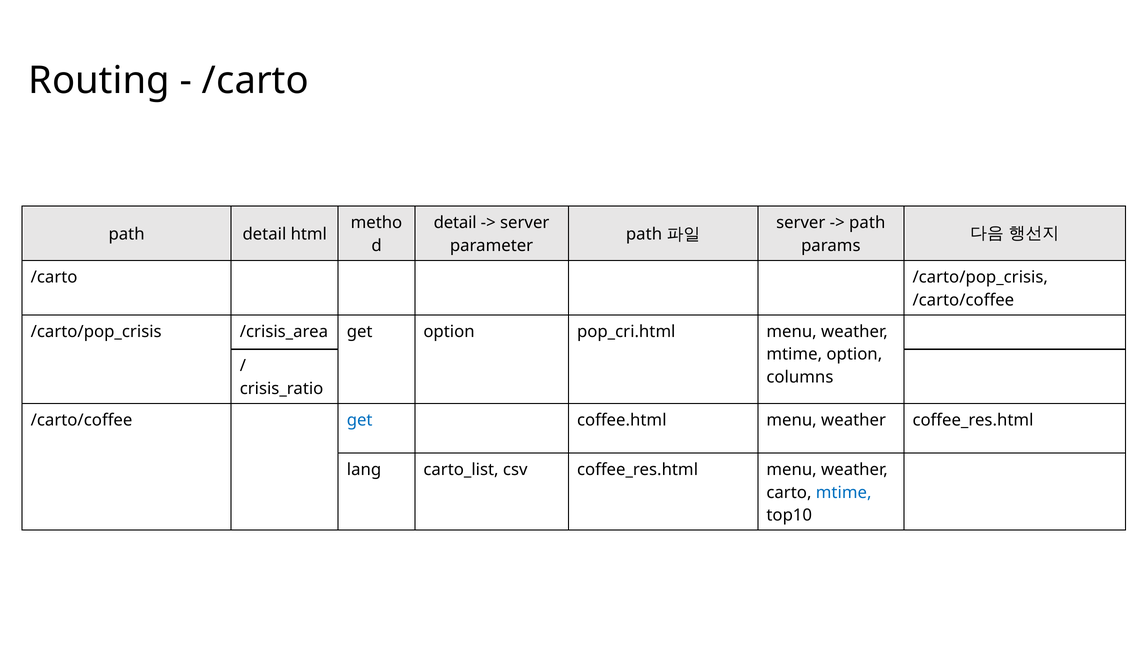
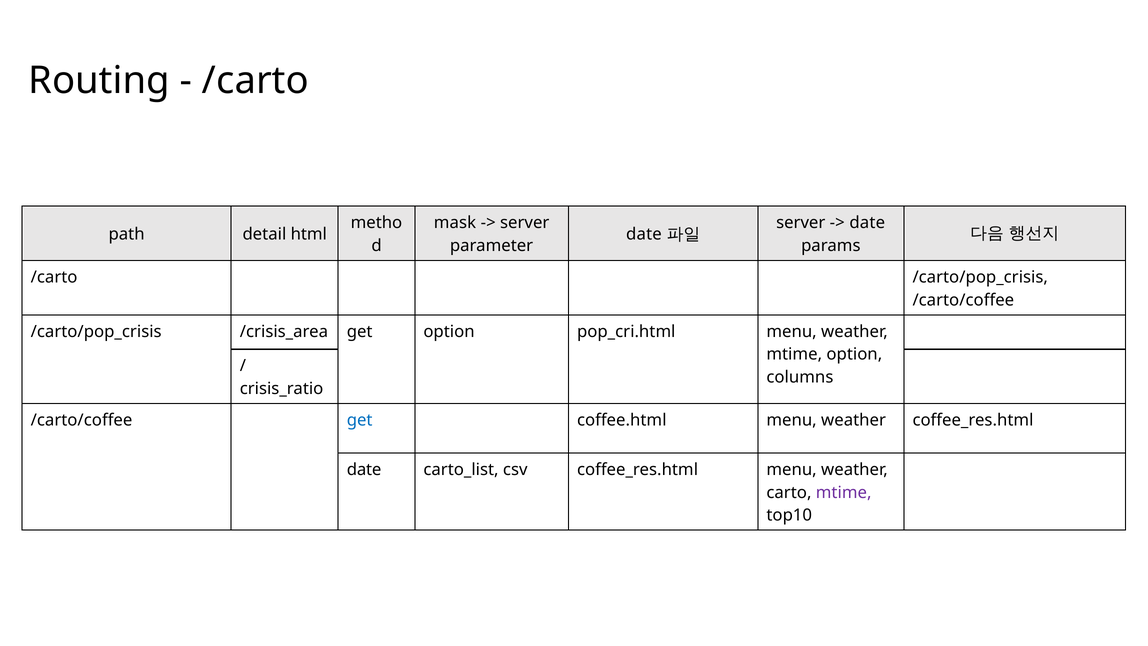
detail: detail -> mask (455, 223)
path: path -> date (867, 223)
path: path -> date (644, 234)
lang: lang -> date (364, 470)
mtime colour: blue -> purple (844, 492)
